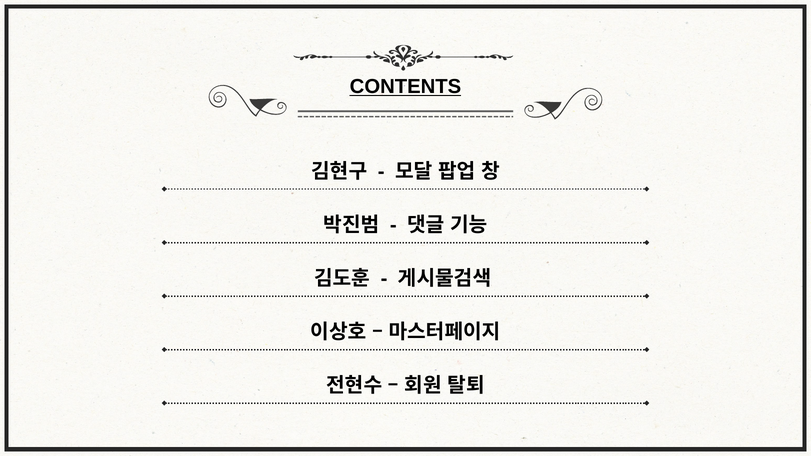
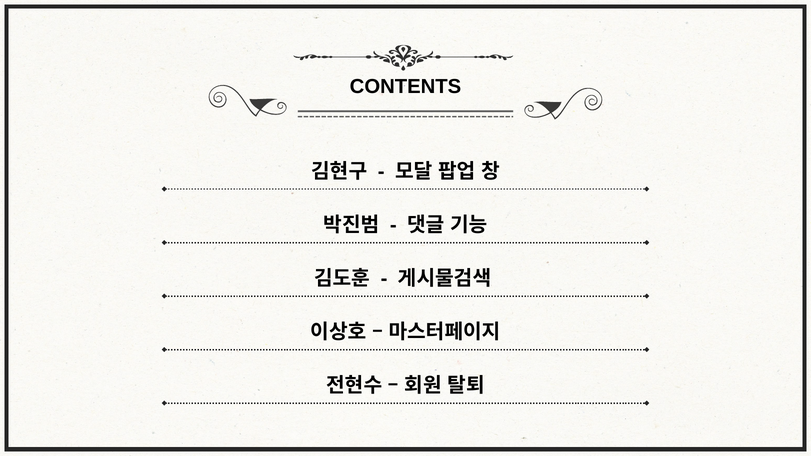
CONTENTS underline: present -> none (405, 87)
